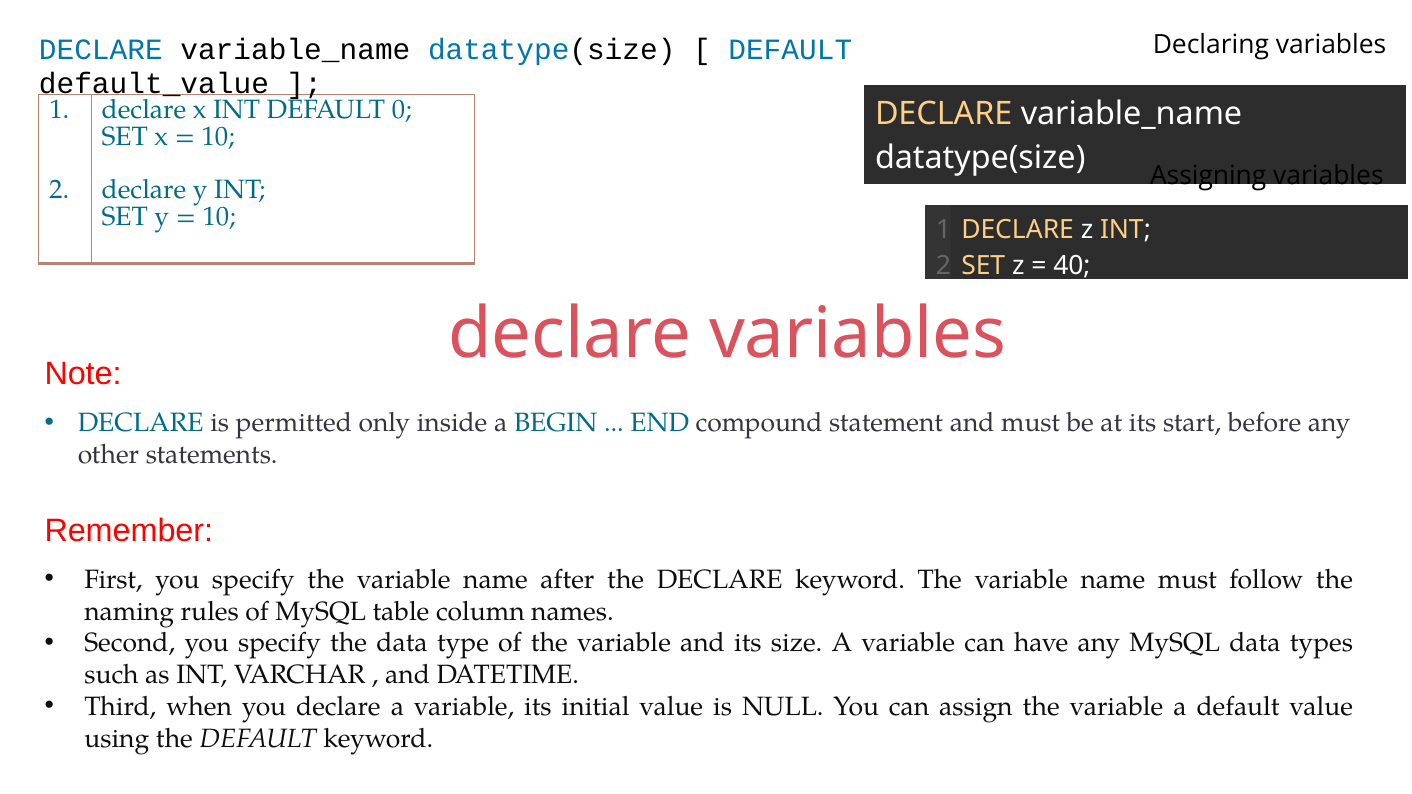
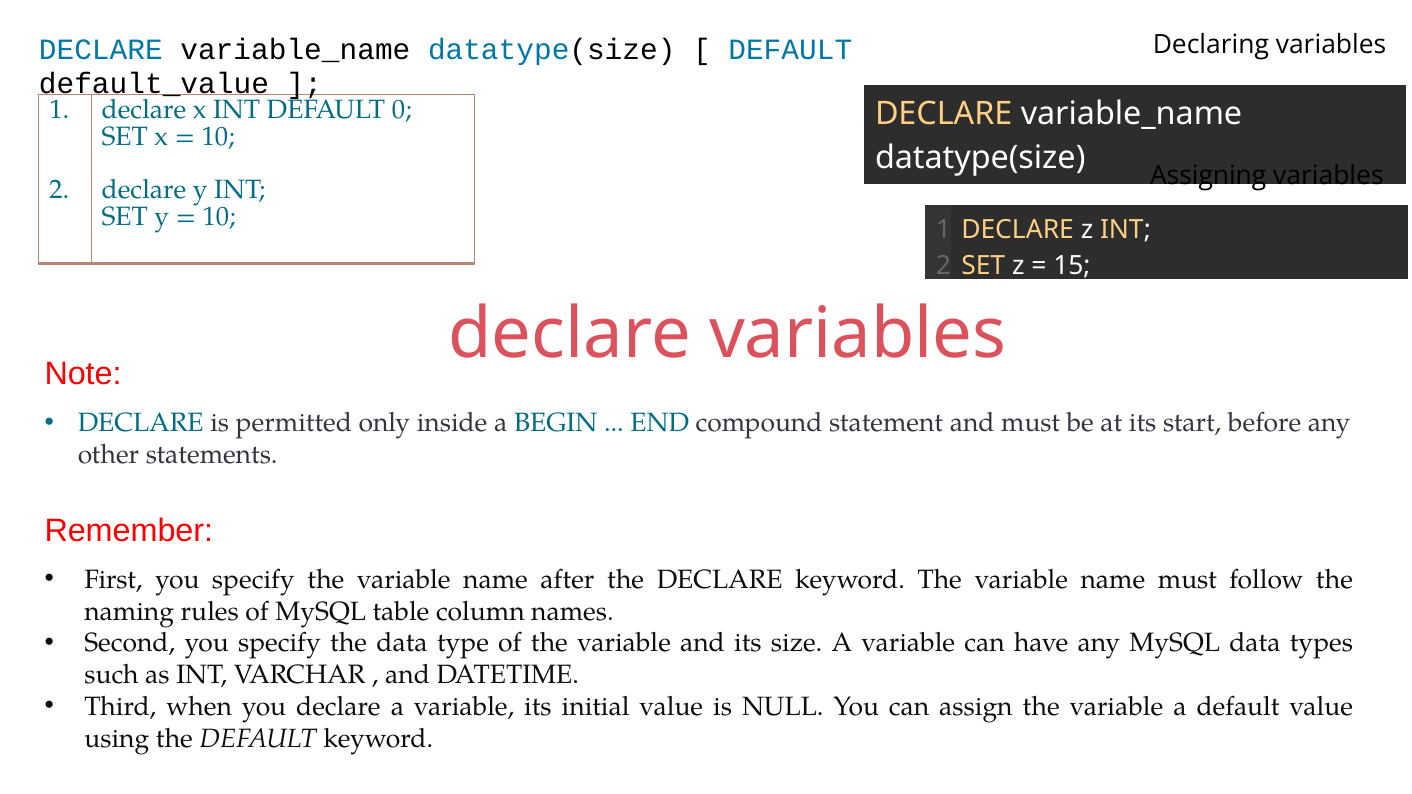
40: 40 -> 15 (1072, 265)
